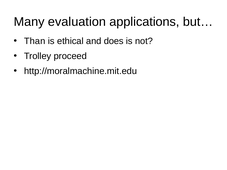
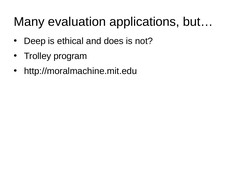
Than: Than -> Deep (35, 41)
proceed: proceed -> program (70, 56)
